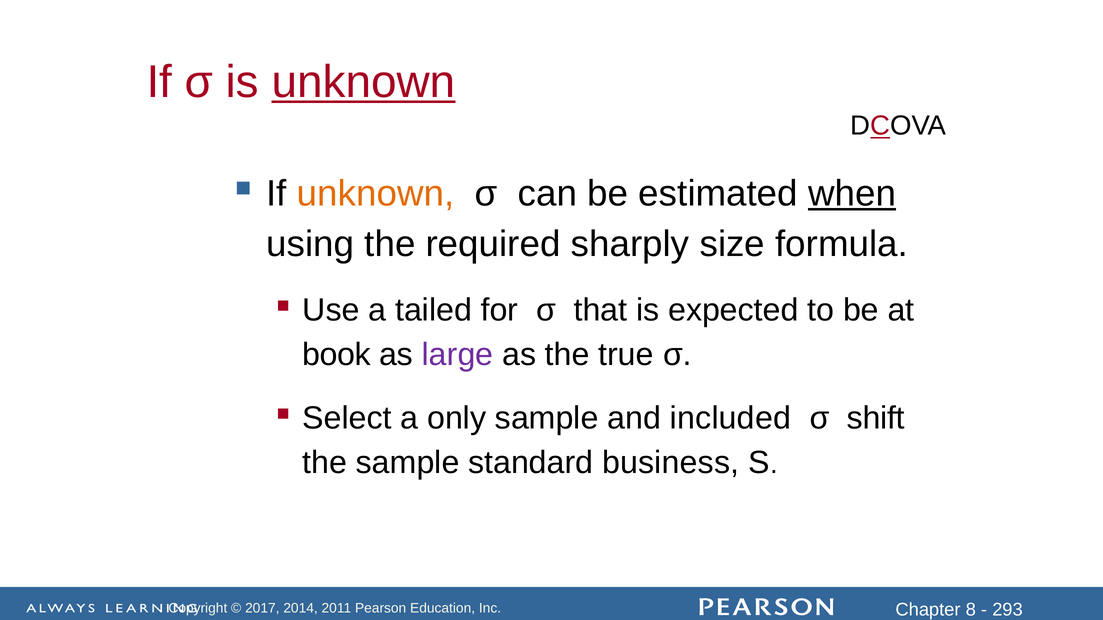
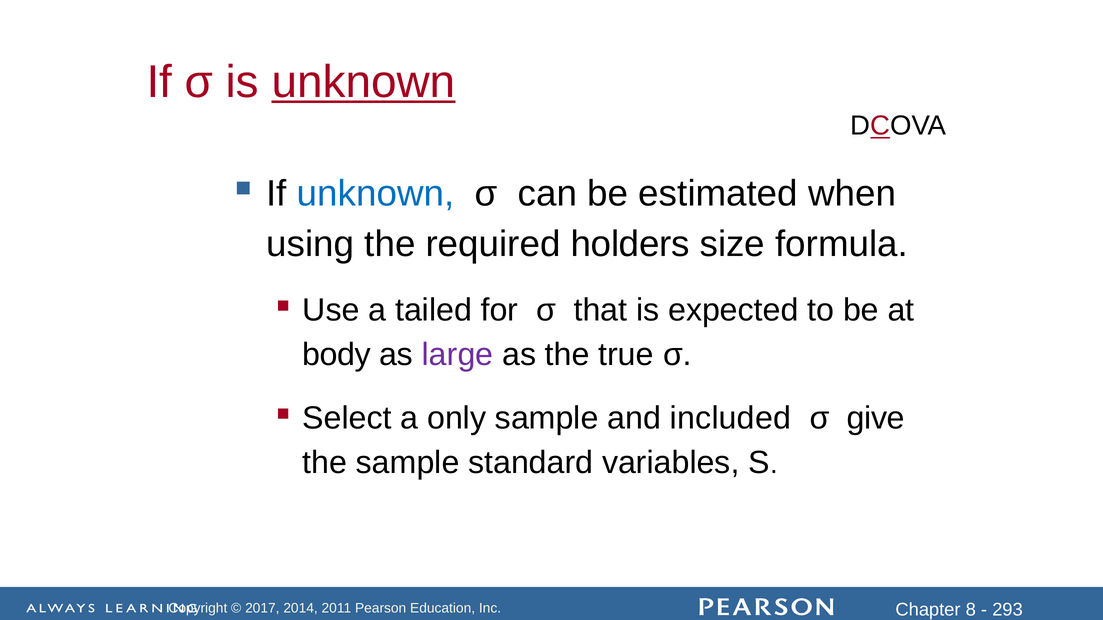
unknown colour: orange -> blue (376, 194)
when underline: present -> none (852, 194)
sharply: sharply -> holders (630, 244)
book: book -> body (336, 355)
shift: shift -> give (876, 419)
business: business -> variables (671, 463)
